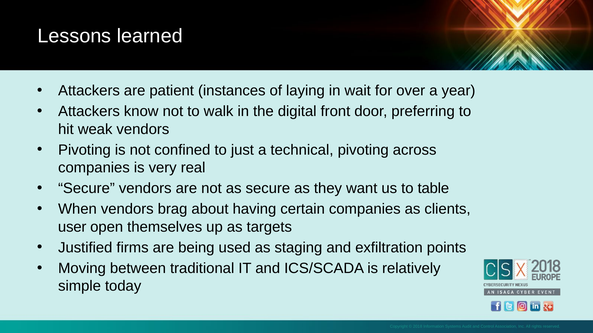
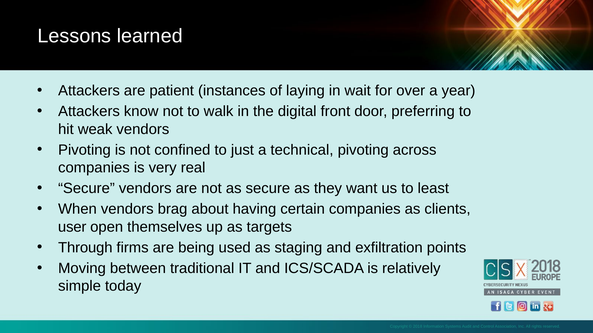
table: table -> least (433, 189)
Justified: Justified -> Through (85, 248)
